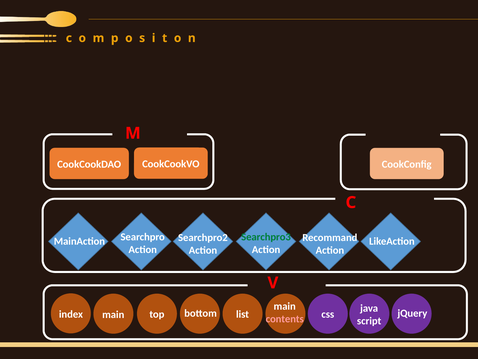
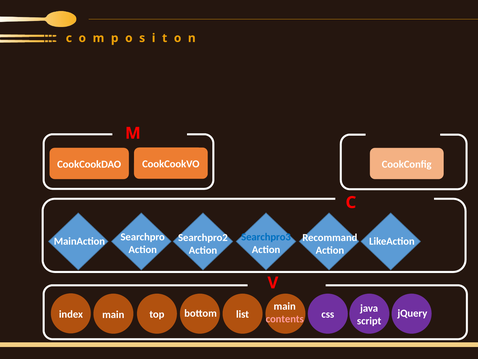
Searchpro3 colour: green -> blue (266, 237)
